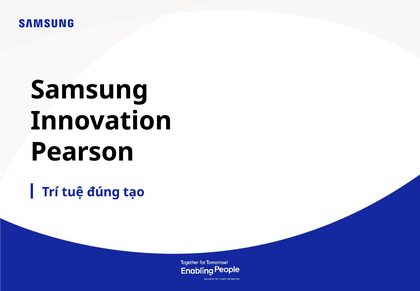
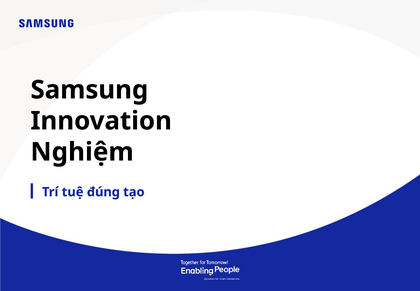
Pearson: Pearson -> Nghiệm (82, 152)
